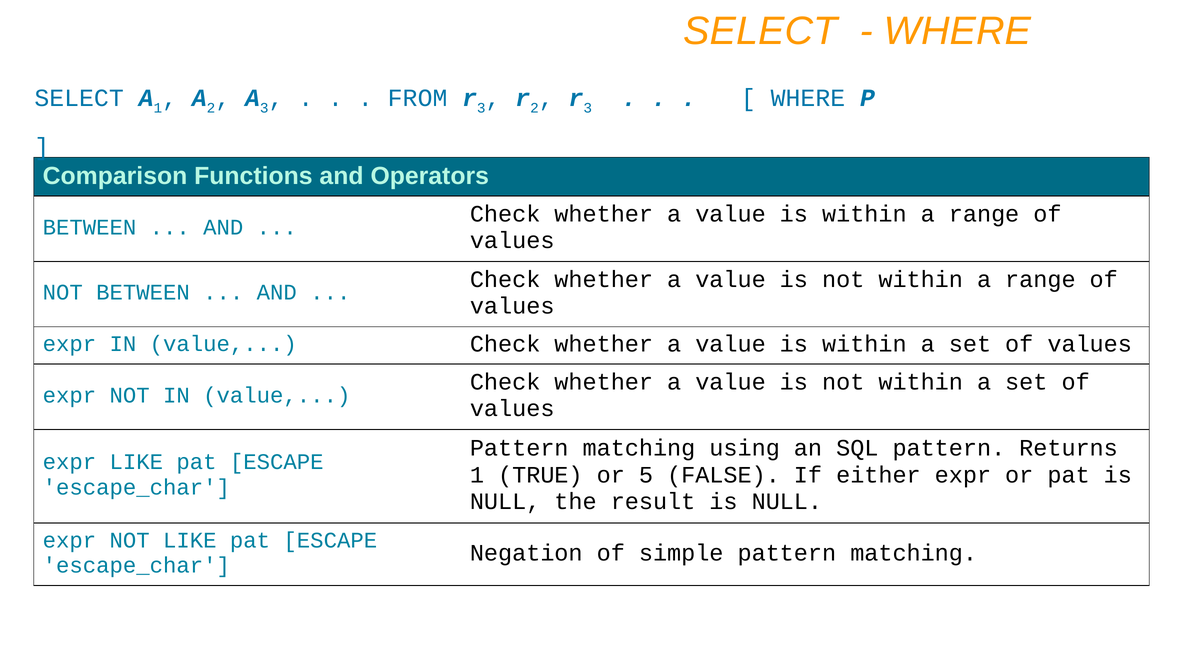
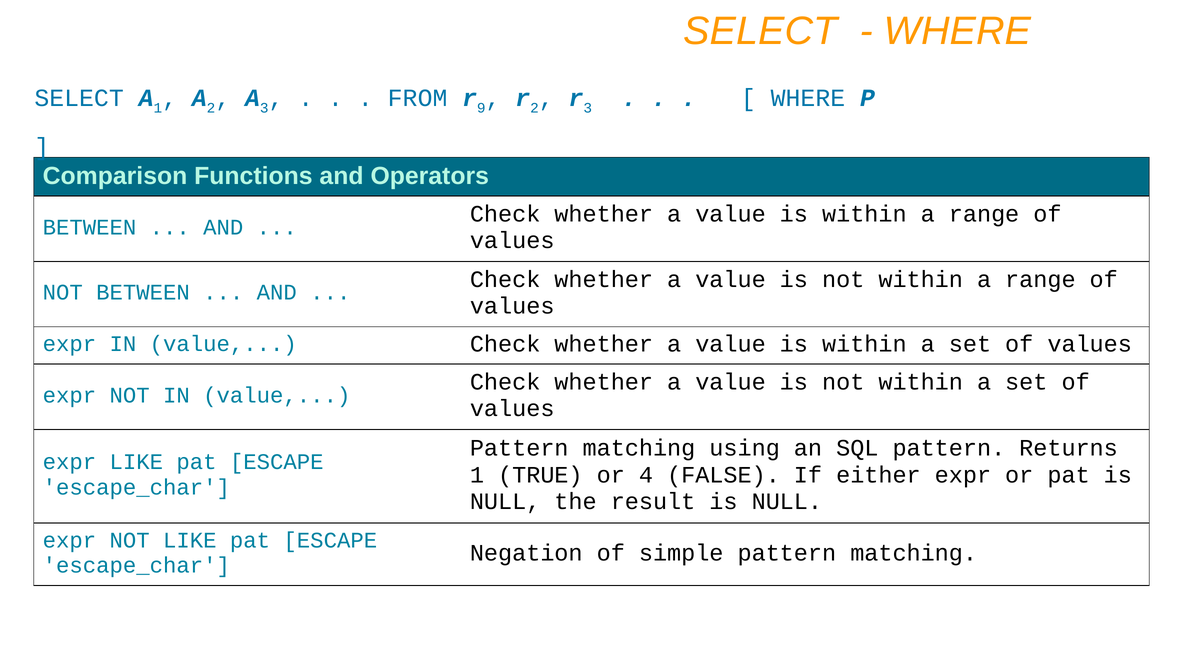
3: 3 -> 9 (481, 108)
5: 5 -> 4 (646, 475)
